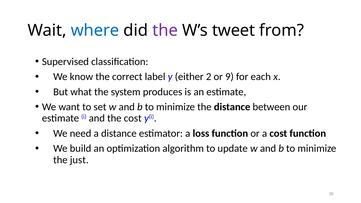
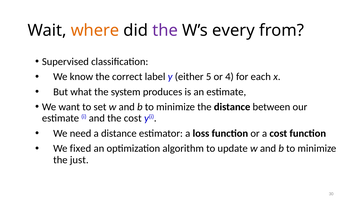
where colour: blue -> orange (95, 30)
tweet: tweet -> every (233, 30)
2: 2 -> 5 (209, 77)
9: 9 -> 4 (229, 77)
build: build -> fixed (80, 149)
